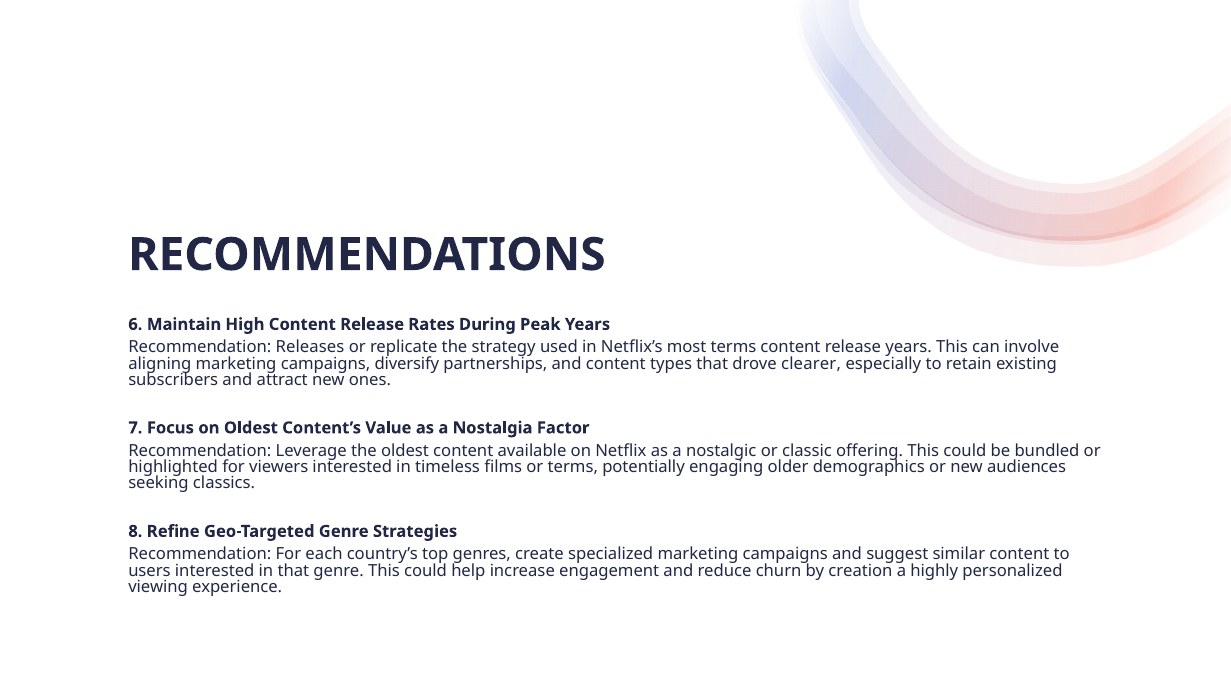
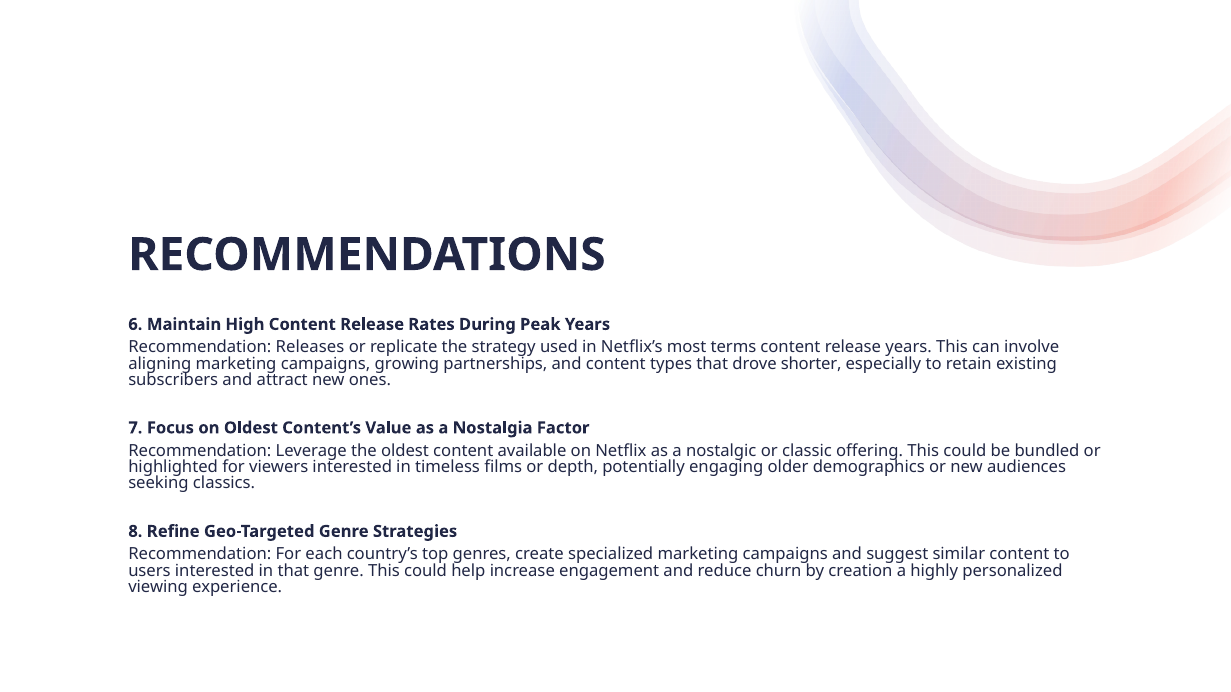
diversify: diversify -> growing (407, 364)
clearer: clearer -> shorter (811, 364)
or terms: terms -> depth (573, 467)
